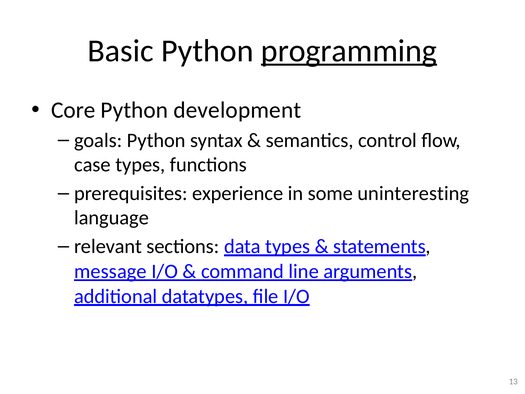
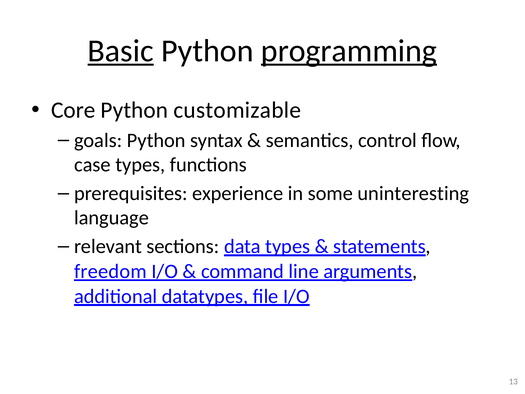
Basic underline: none -> present (121, 51)
development: development -> customizable (237, 110)
message: message -> freedom (110, 271)
